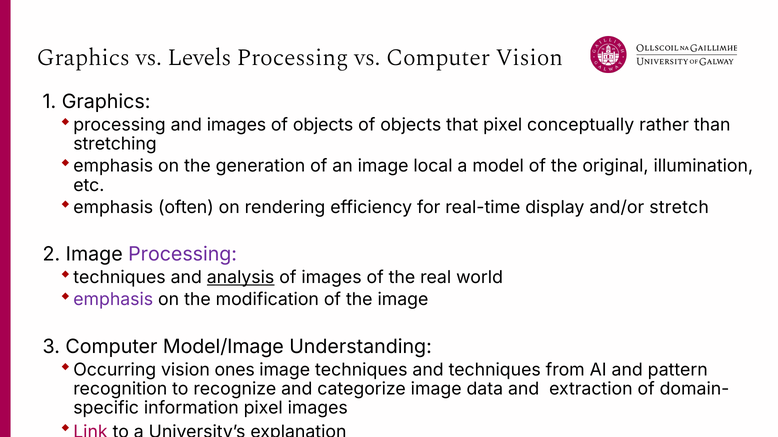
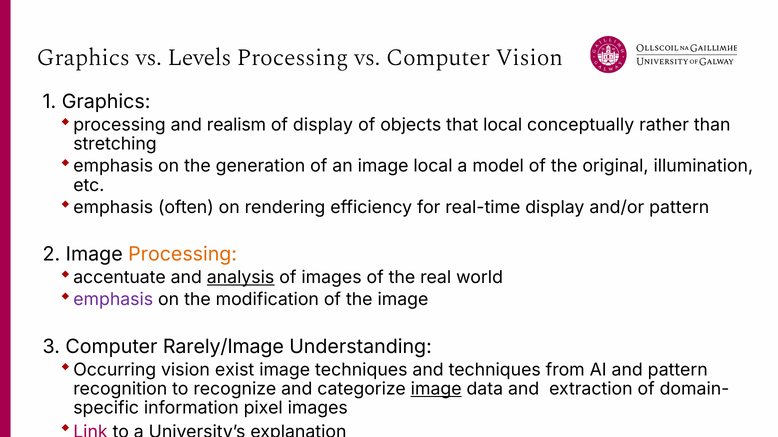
and images: images -> realism (236, 125)
objects: objects -> display (323, 125)
that pixel: pixel -> local (503, 125)
and/or stretch: stretch -> pattern (679, 208)
Processing colour: purple -> orange (183, 255)
techniques: techniques -> accentuate (120, 278)
Model/Image: Model/Image -> Rarely/Image (223, 347)
ones: ones -> exist (235, 371)
image underline: none -> present (436, 390)
